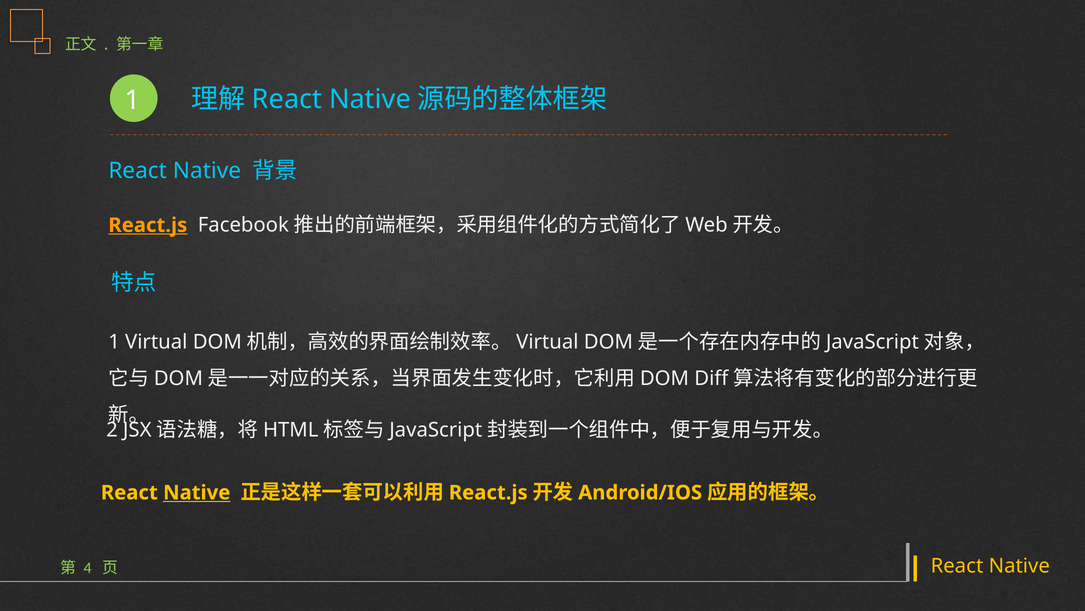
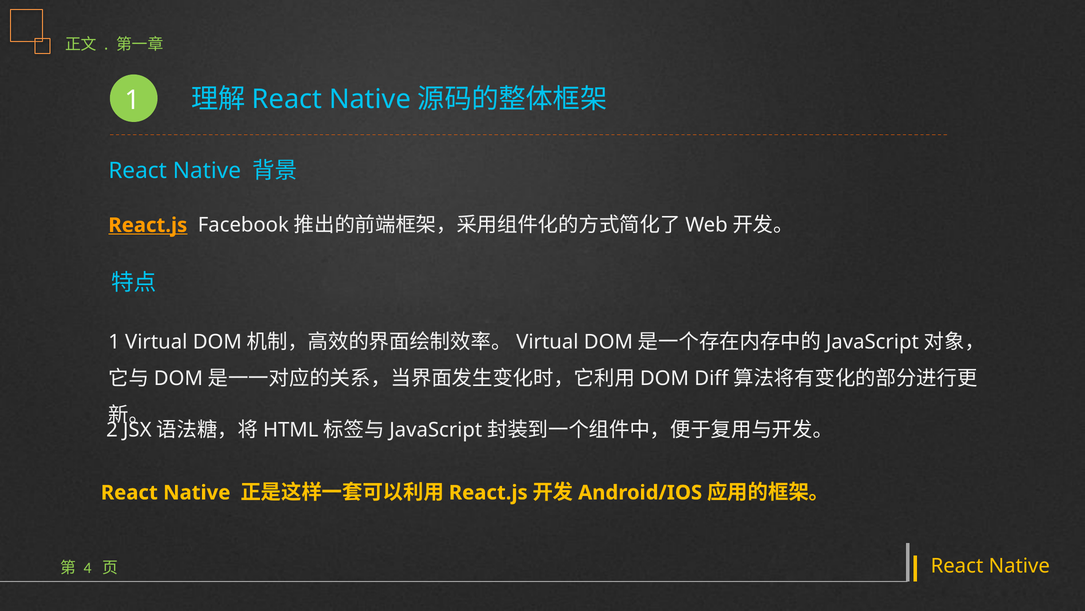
Native underline: present -> none (197, 492)
